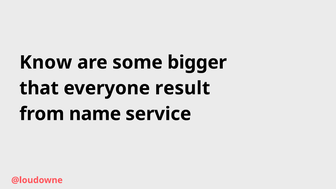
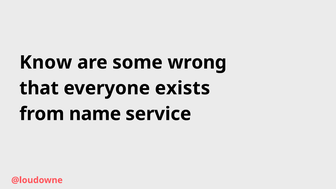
bigger: bigger -> wrong (197, 62)
result: result -> exists (182, 88)
